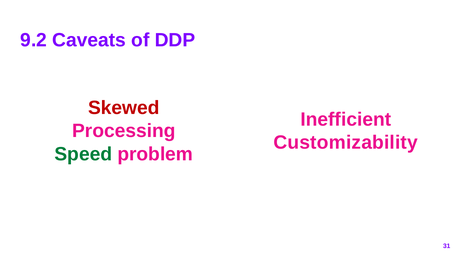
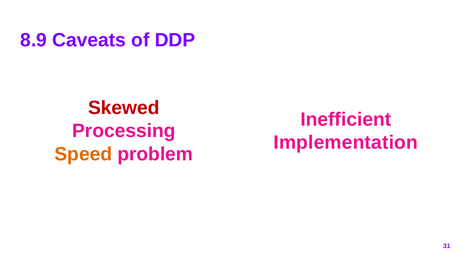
9.2: 9.2 -> 8.9 (34, 40)
Customizability: Customizability -> Implementation (346, 142)
Speed colour: green -> orange (83, 154)
